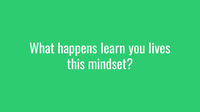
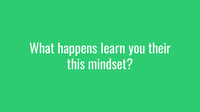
lives: lives -> their (160, 49)
